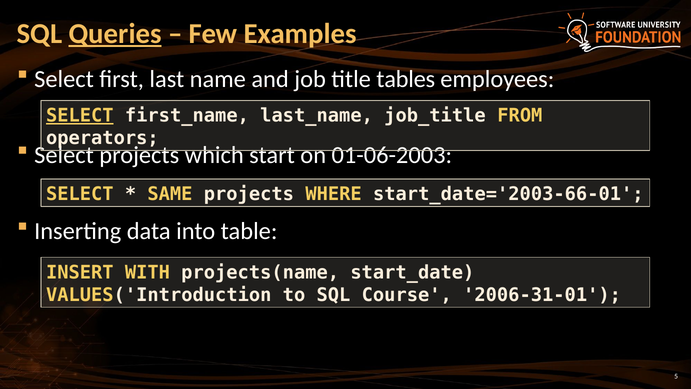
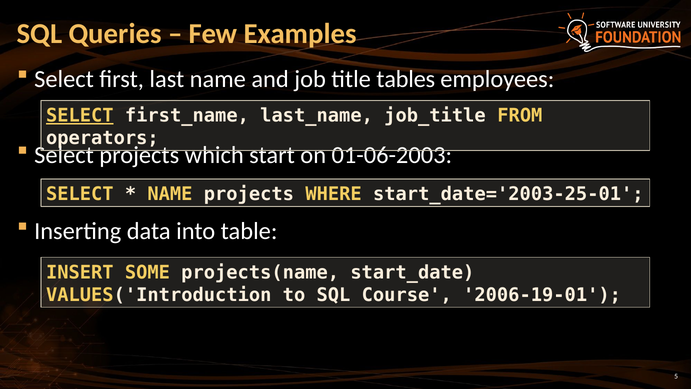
Queries underline: present -> none (115, 34)
SAME: SAME -> NAME (170, 194)
start_date='2003-66-01: start_date='2003-66-01 -> start_date='2003-25-01 (508, 194)
WITH: WITH -> SOME (147, 272)
2006-31-01: 2006-31-01 -> 2006-19-01 (542, 295)
